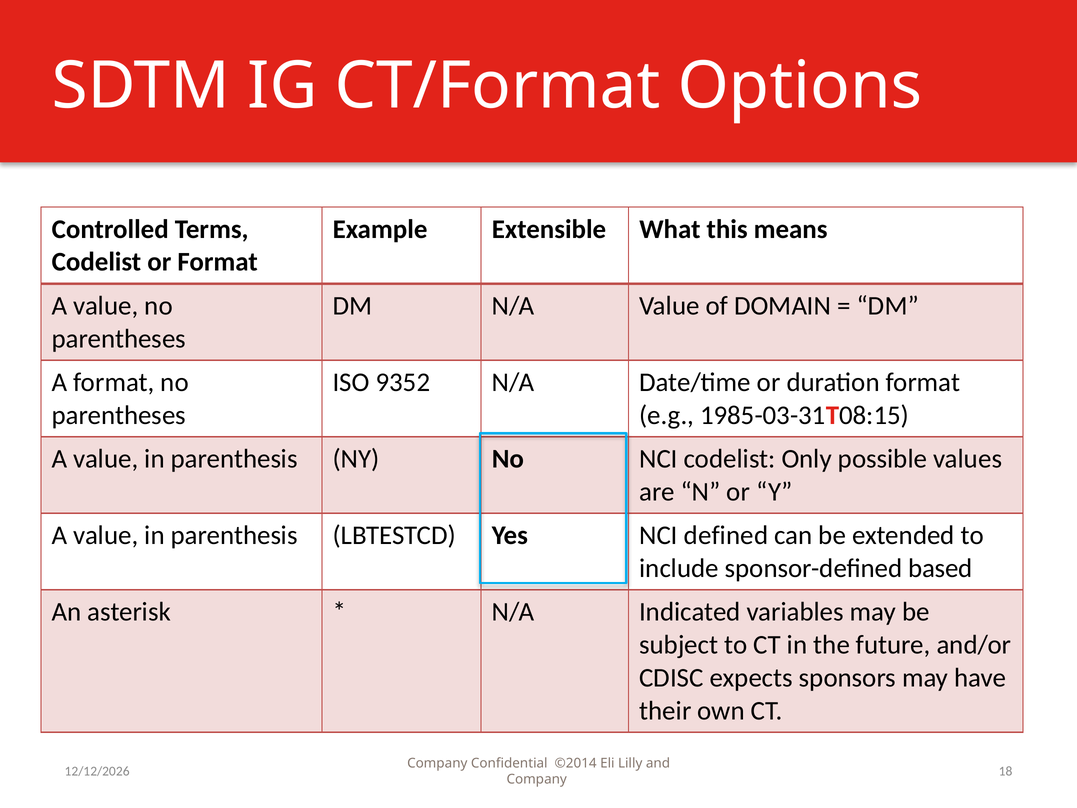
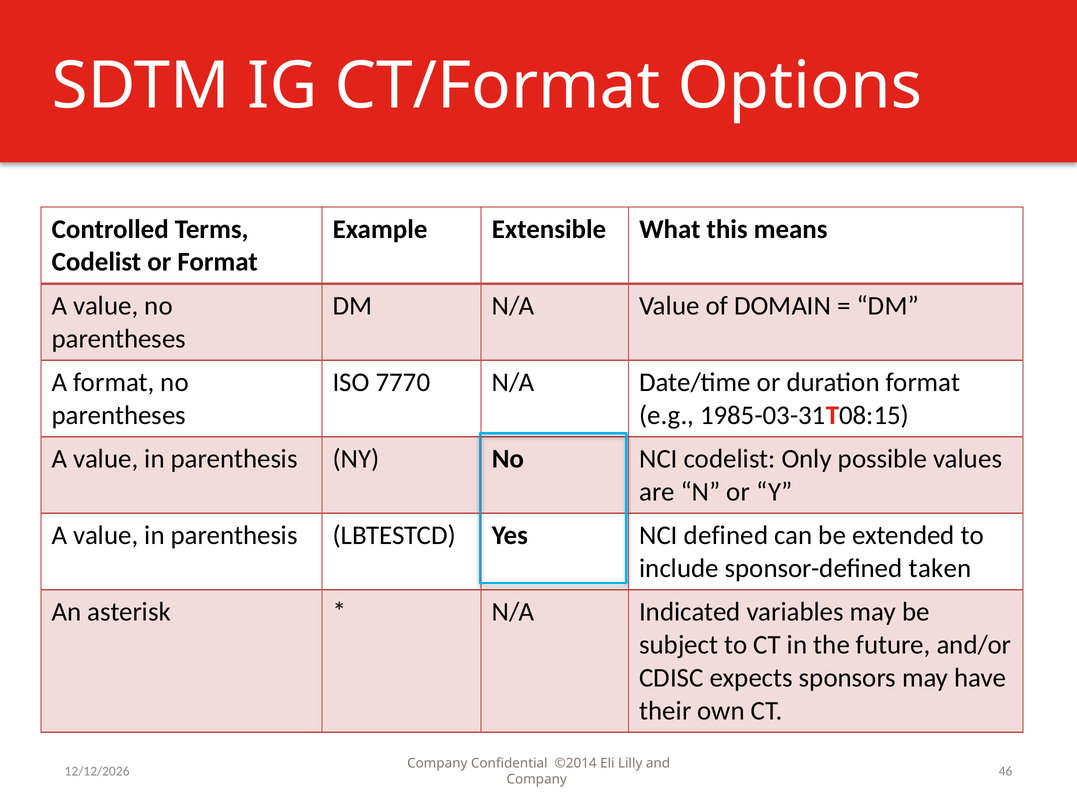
9352: 9352 -> 7770 (403, 382)
based: based -> taken (940, 568)
18: 18 -> 46 (1006, 771)
